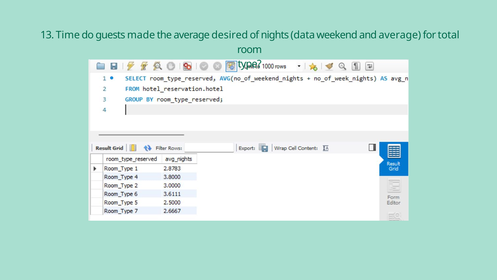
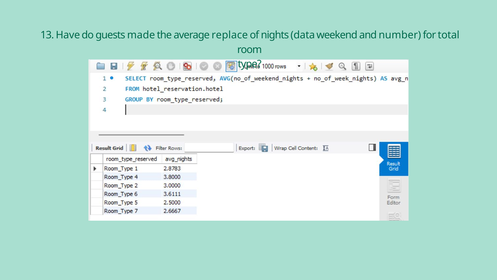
Time: Time -> Have (68, 35)
desired: desired -> replace (230, 35)
and average: average -> number (400, 35)
